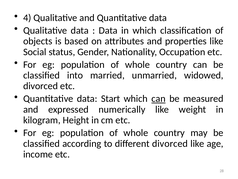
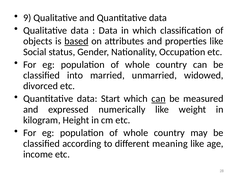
4: 4 -> 9 (27, 18)
based underline: none -> present (76, 41)
different divorced: divorced -> meaning (170, 143)
